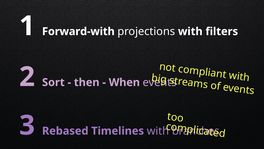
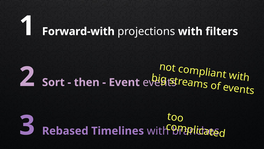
When: When -> Event (124, 82)
